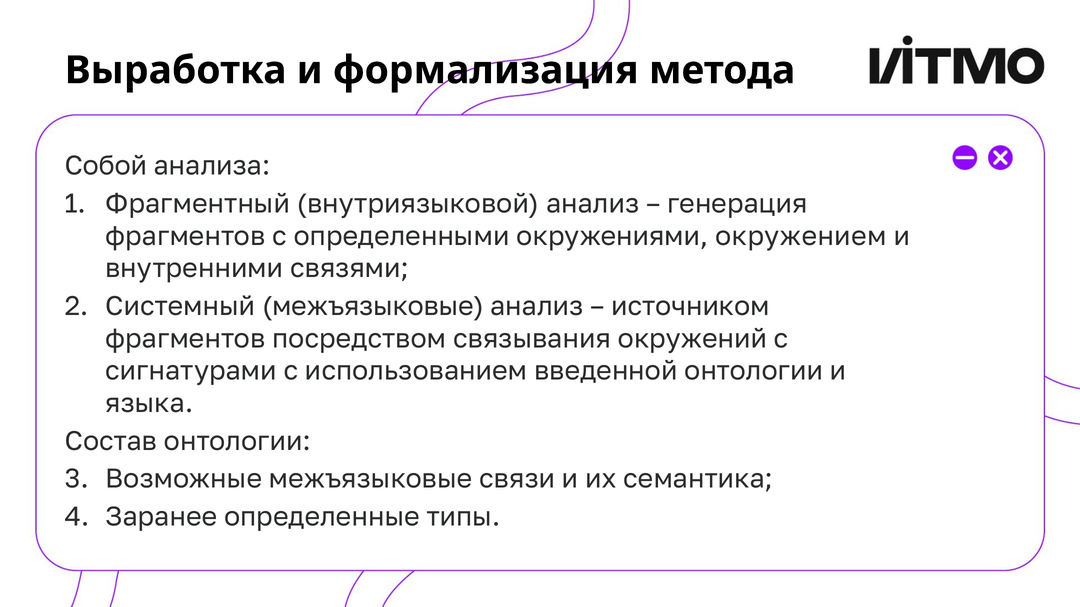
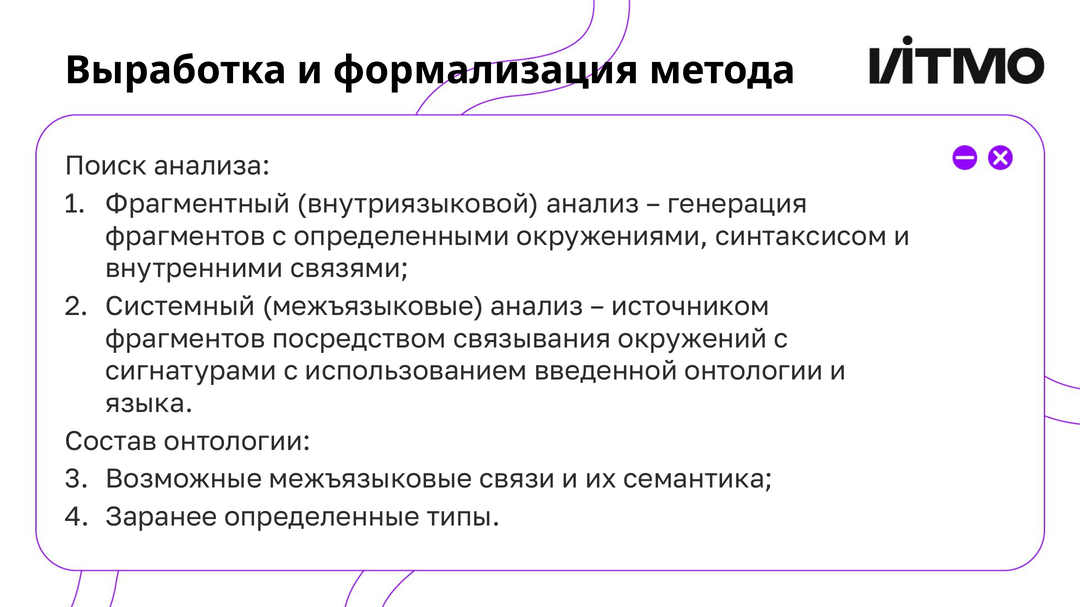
Собой: Собой -> Поиск (106, 166)
окружением: окружением -> синтаксисом (801, 236)
